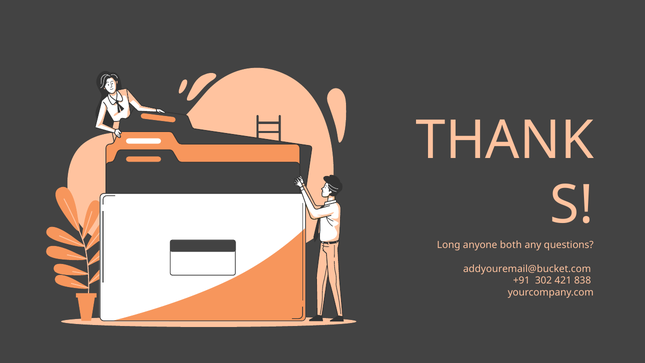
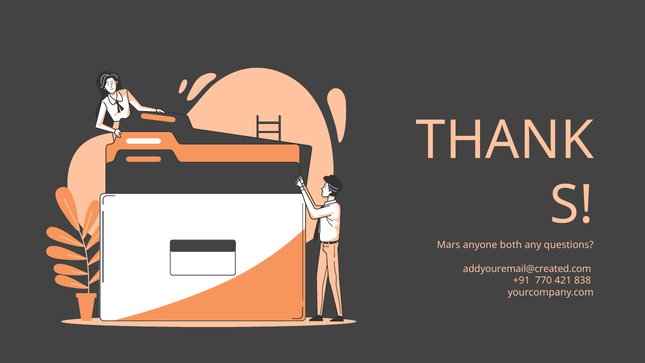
Long: Long -> Mars (449, 245)
addyouremail@bucket.com: addyouremail@bucket.com -> addyouremail@created.com (527, 269)
302: 302 -> 770 (544, 280)
